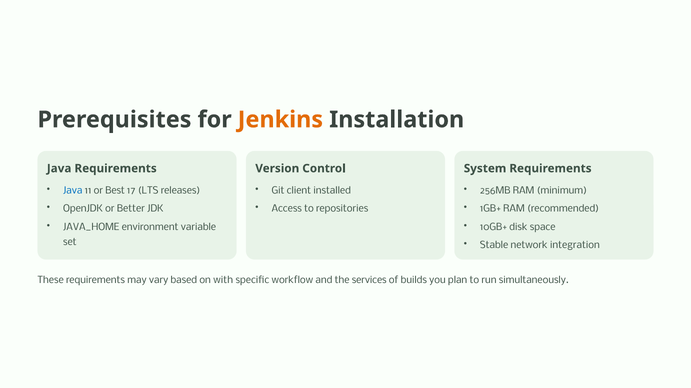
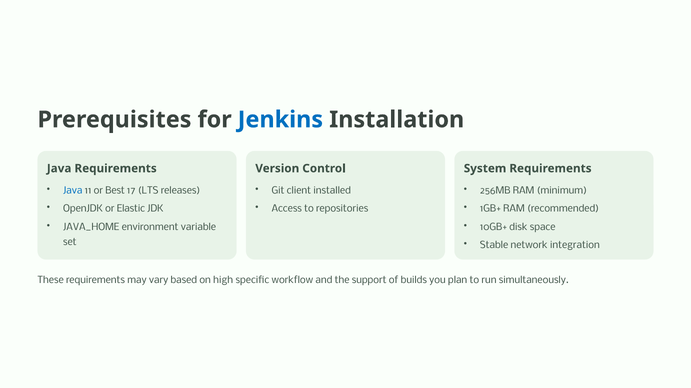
Jenkins colour: orange -> blue (280, 120)
Better: Better -> Elastic (131, 209)
with: with -> high (223, 281)
services: services -> support (369, 281)
